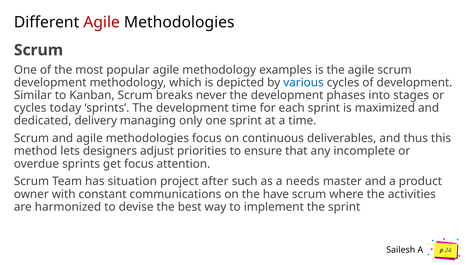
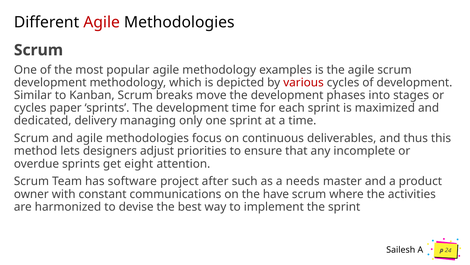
various colour: blue -> red (303, 82)
never: never -> move (211, 95)
today: today -> paper (66, 108)
get focus: focus -> eight (139, 163)
situation: situation -> software (132, 181)
